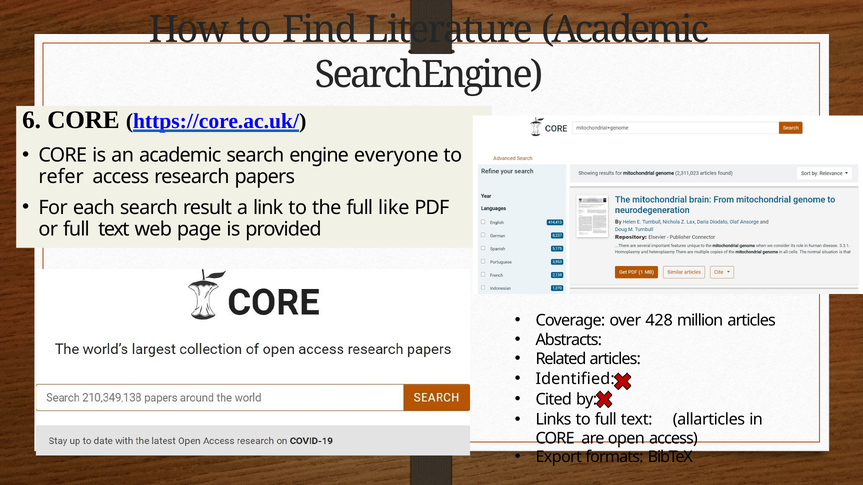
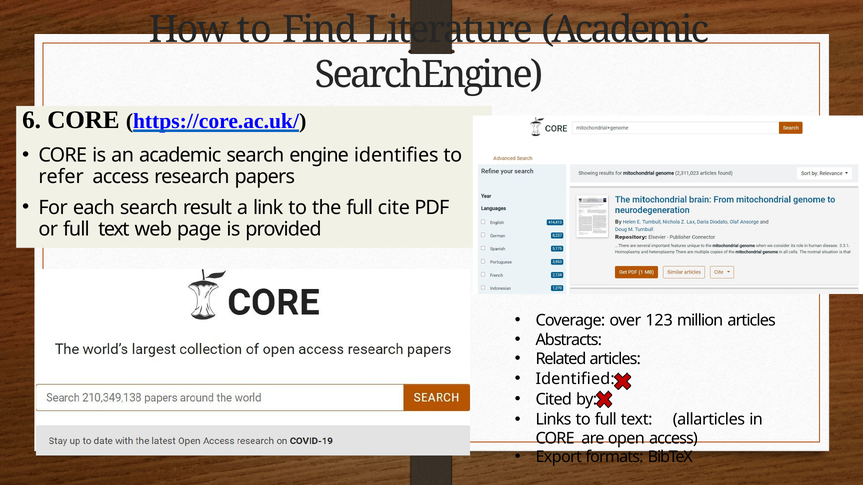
everyone: everyone -> identifies (396, 156)
like: like -> cite (394, 208)
428: 428 -> 123 (659, 321)
